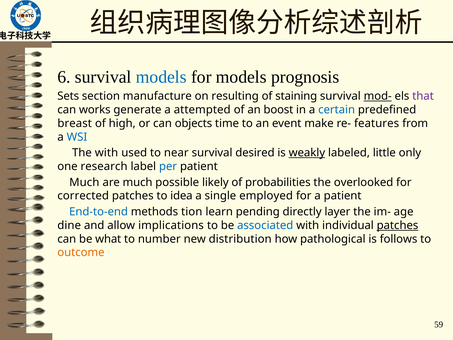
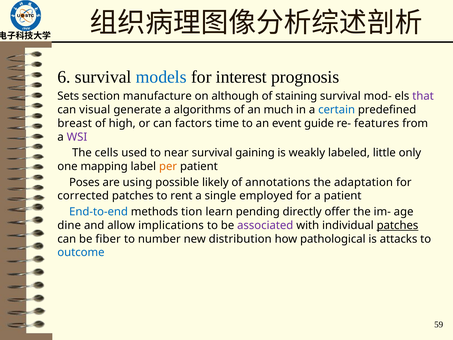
for models: models -> interest (241, 77)
resulting: resulting -> although (235, 96)
mod- underline: present -> none (378, 96)
works: works -> visual (95, 110)
attempted: attempted -> algorithms (202, 110)
boost: boost -> much (278, 110)
objects: objects -> factors (193, 123)
make: make -> guide (319, 123)
WSI colour: blue -> purple (77, 137)
The with: with -> cells (107, 153)
desired: desired -> gaining (255, 153)
weakly underline: present -> none (307, 153)
research: research -> mapping (104, 166)
per colour: blue -> orange (168, 166)
Much: Much -> Poses (84, 182)
are much: much -> using (137, 182)
probabilities: probabilities -> annotations (278, 182)
overlooked: overlooked -> adaptation (364, 182)
idea: idea -> rent (181, 196)
layer: layer -> offer (337, 212)
associated colour: blue -> purple (265, 225)
what: what -> fiber (108, 239)
follows: follows -> attacks (399, 239)
outcome colour: orange -> blue (81, 252)
